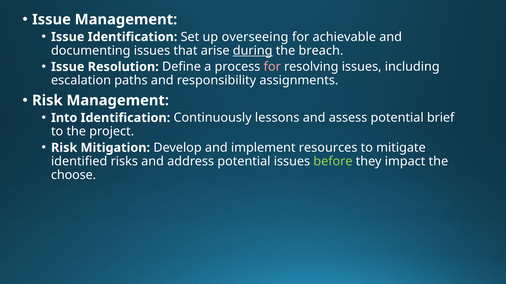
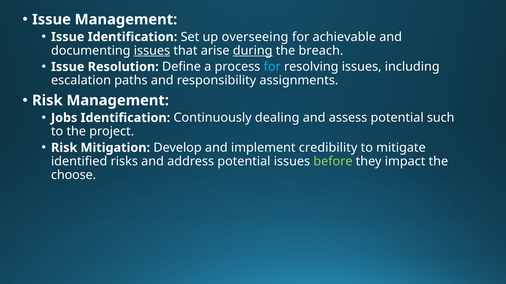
issues underline: none -> present (152, 51)
for colour: pink -> light blue (272, 67)
Into: Into -> Jobs (64, 118)
lessons: lessons -> dealing (277, 118)
brief: brief -> such (441, 118)
resources: resources -> credibility (328, 148)
